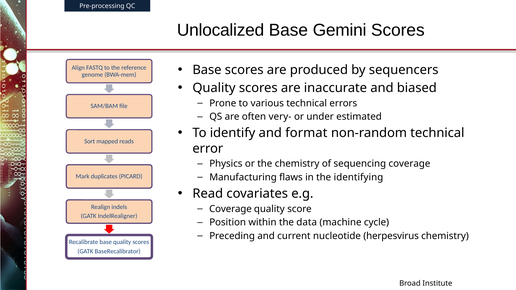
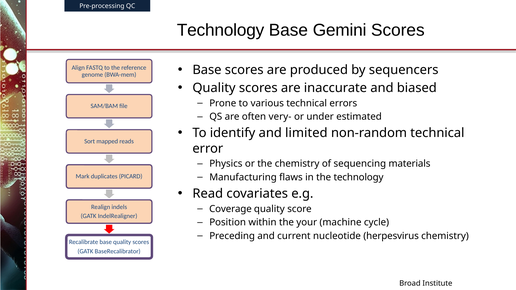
Unlocalized: Unlocalized -> Technology (221, 30)
format: format -> limited (306, 133)
sequencing coverage: coverage -> materials (409, 164)
the identifying: identifying -> technology (359, 177)
data: data -> your (307, 223)
